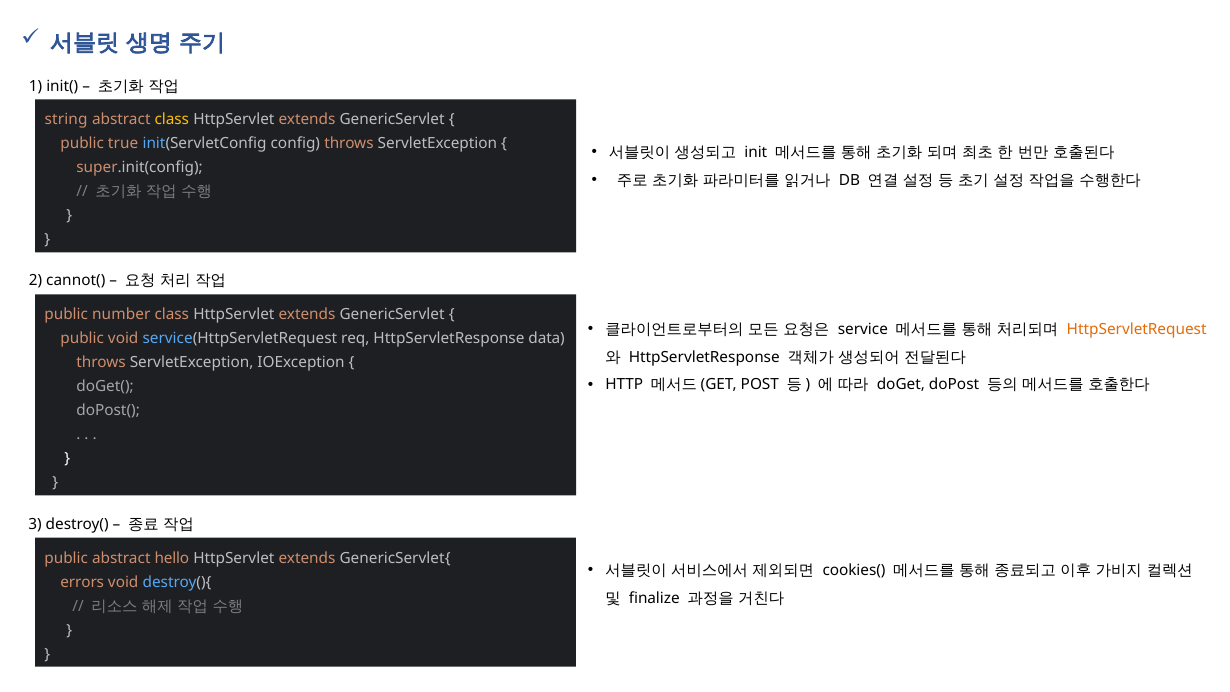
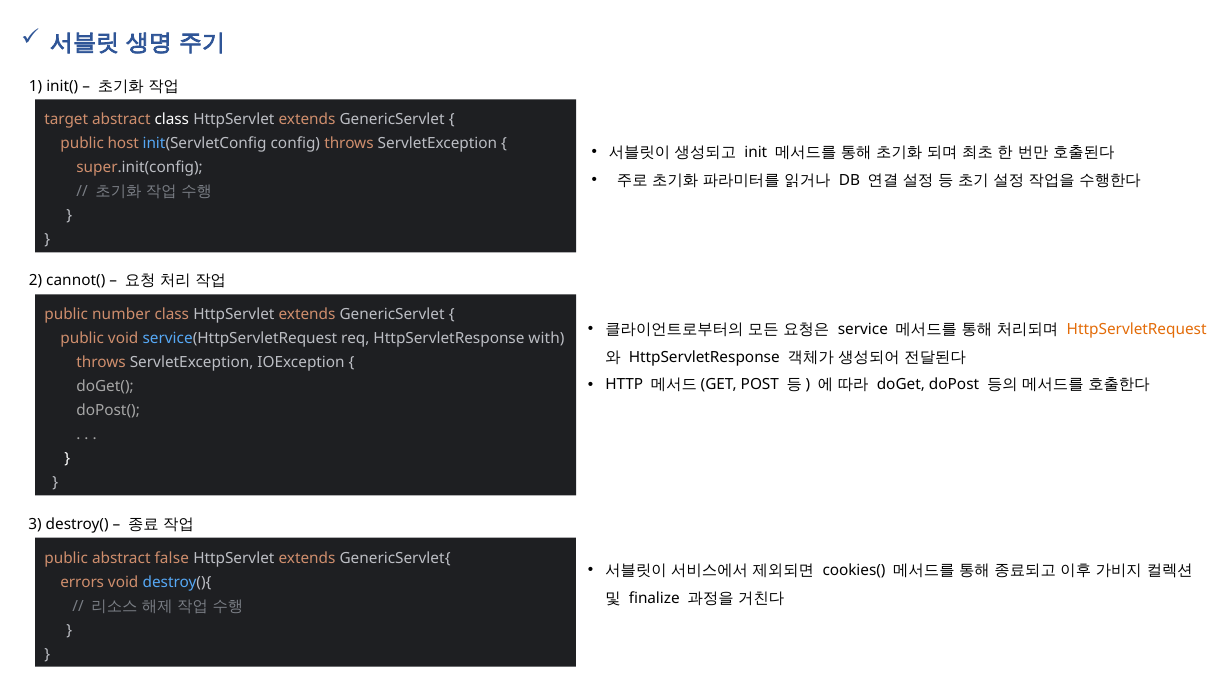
string: string -> target (66, 120)
class colour: yellow -> white (172, 120)
true: true -> host (123, 144)
data: data -> with (547, 339)
hello: hello -> false (172, 558)
